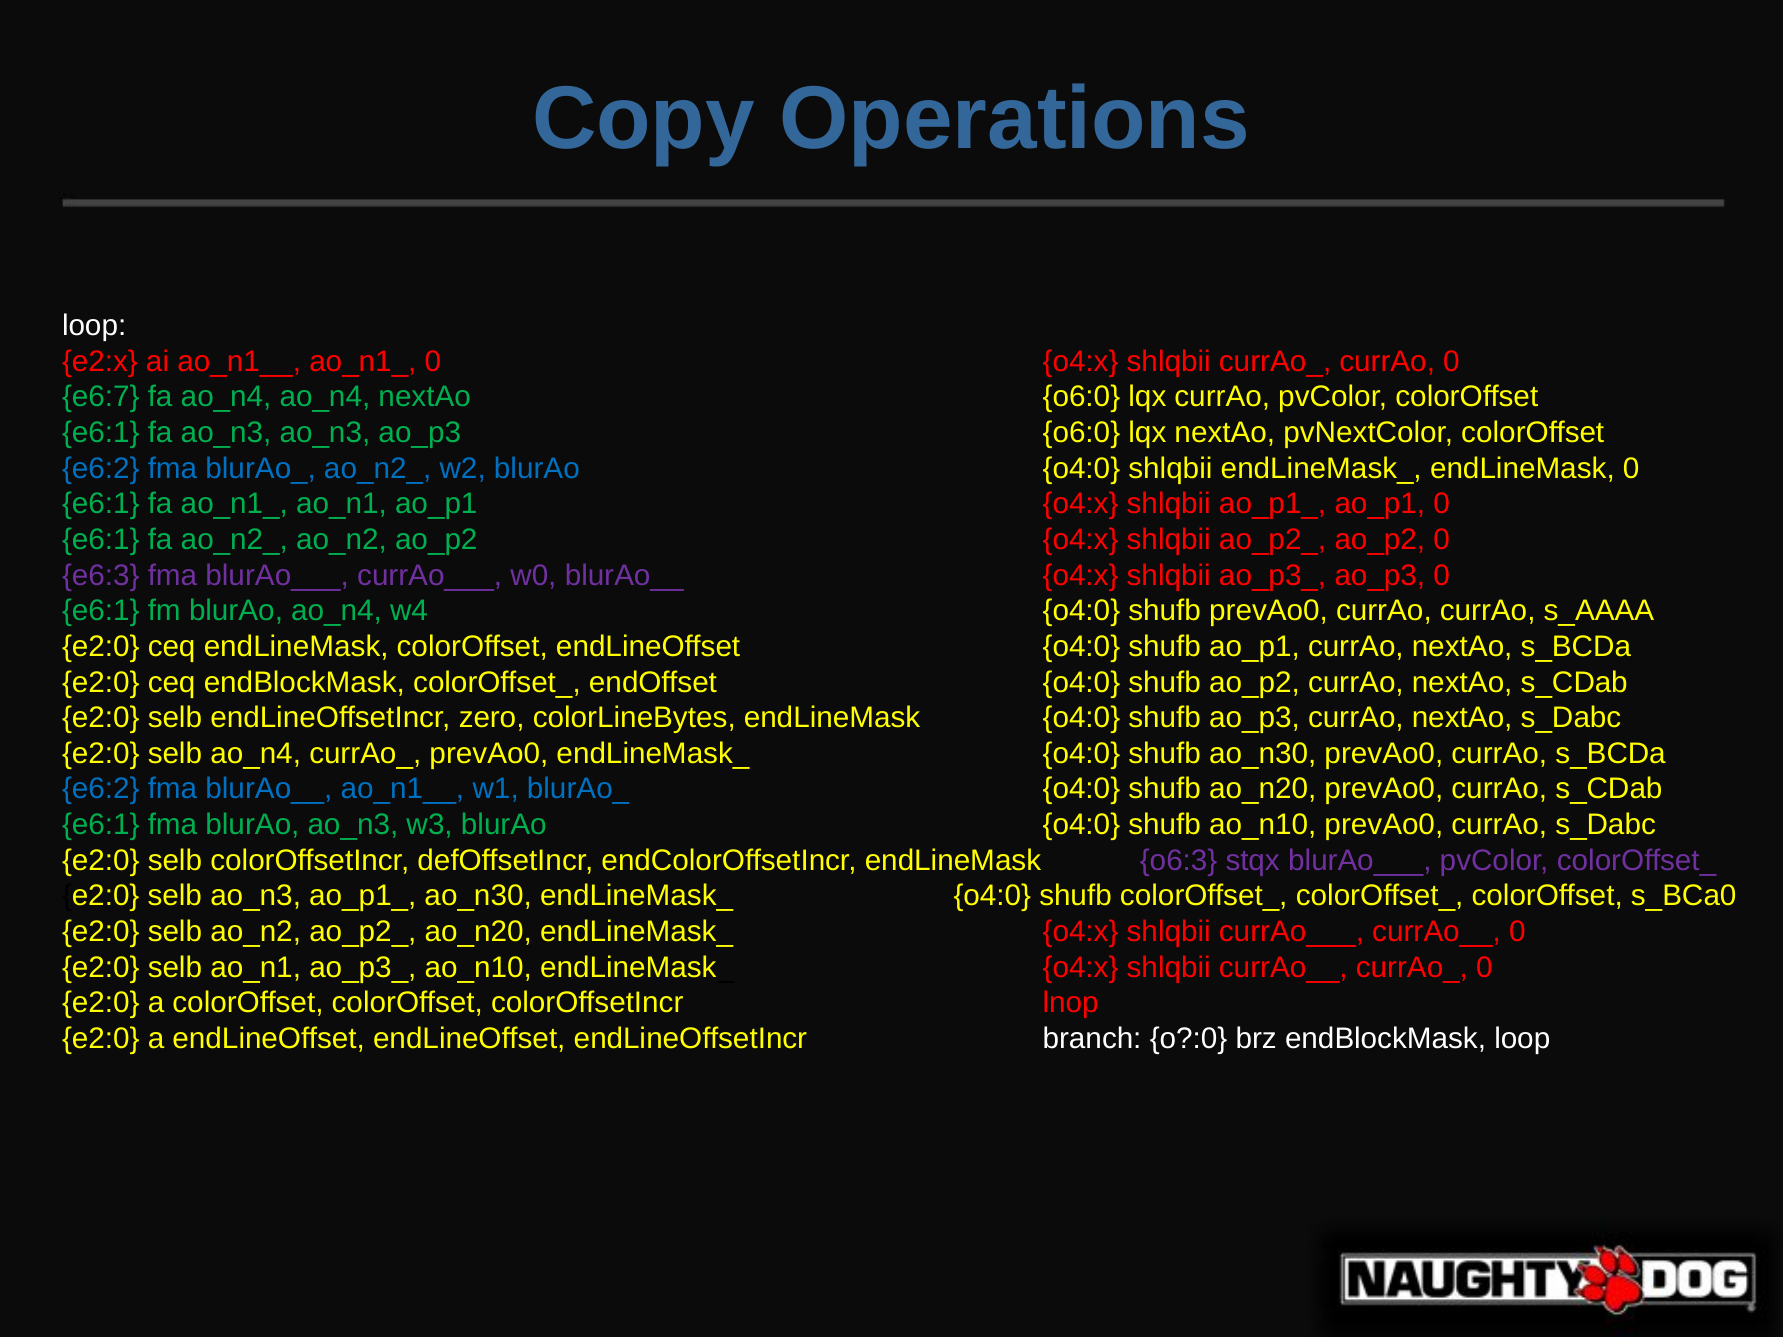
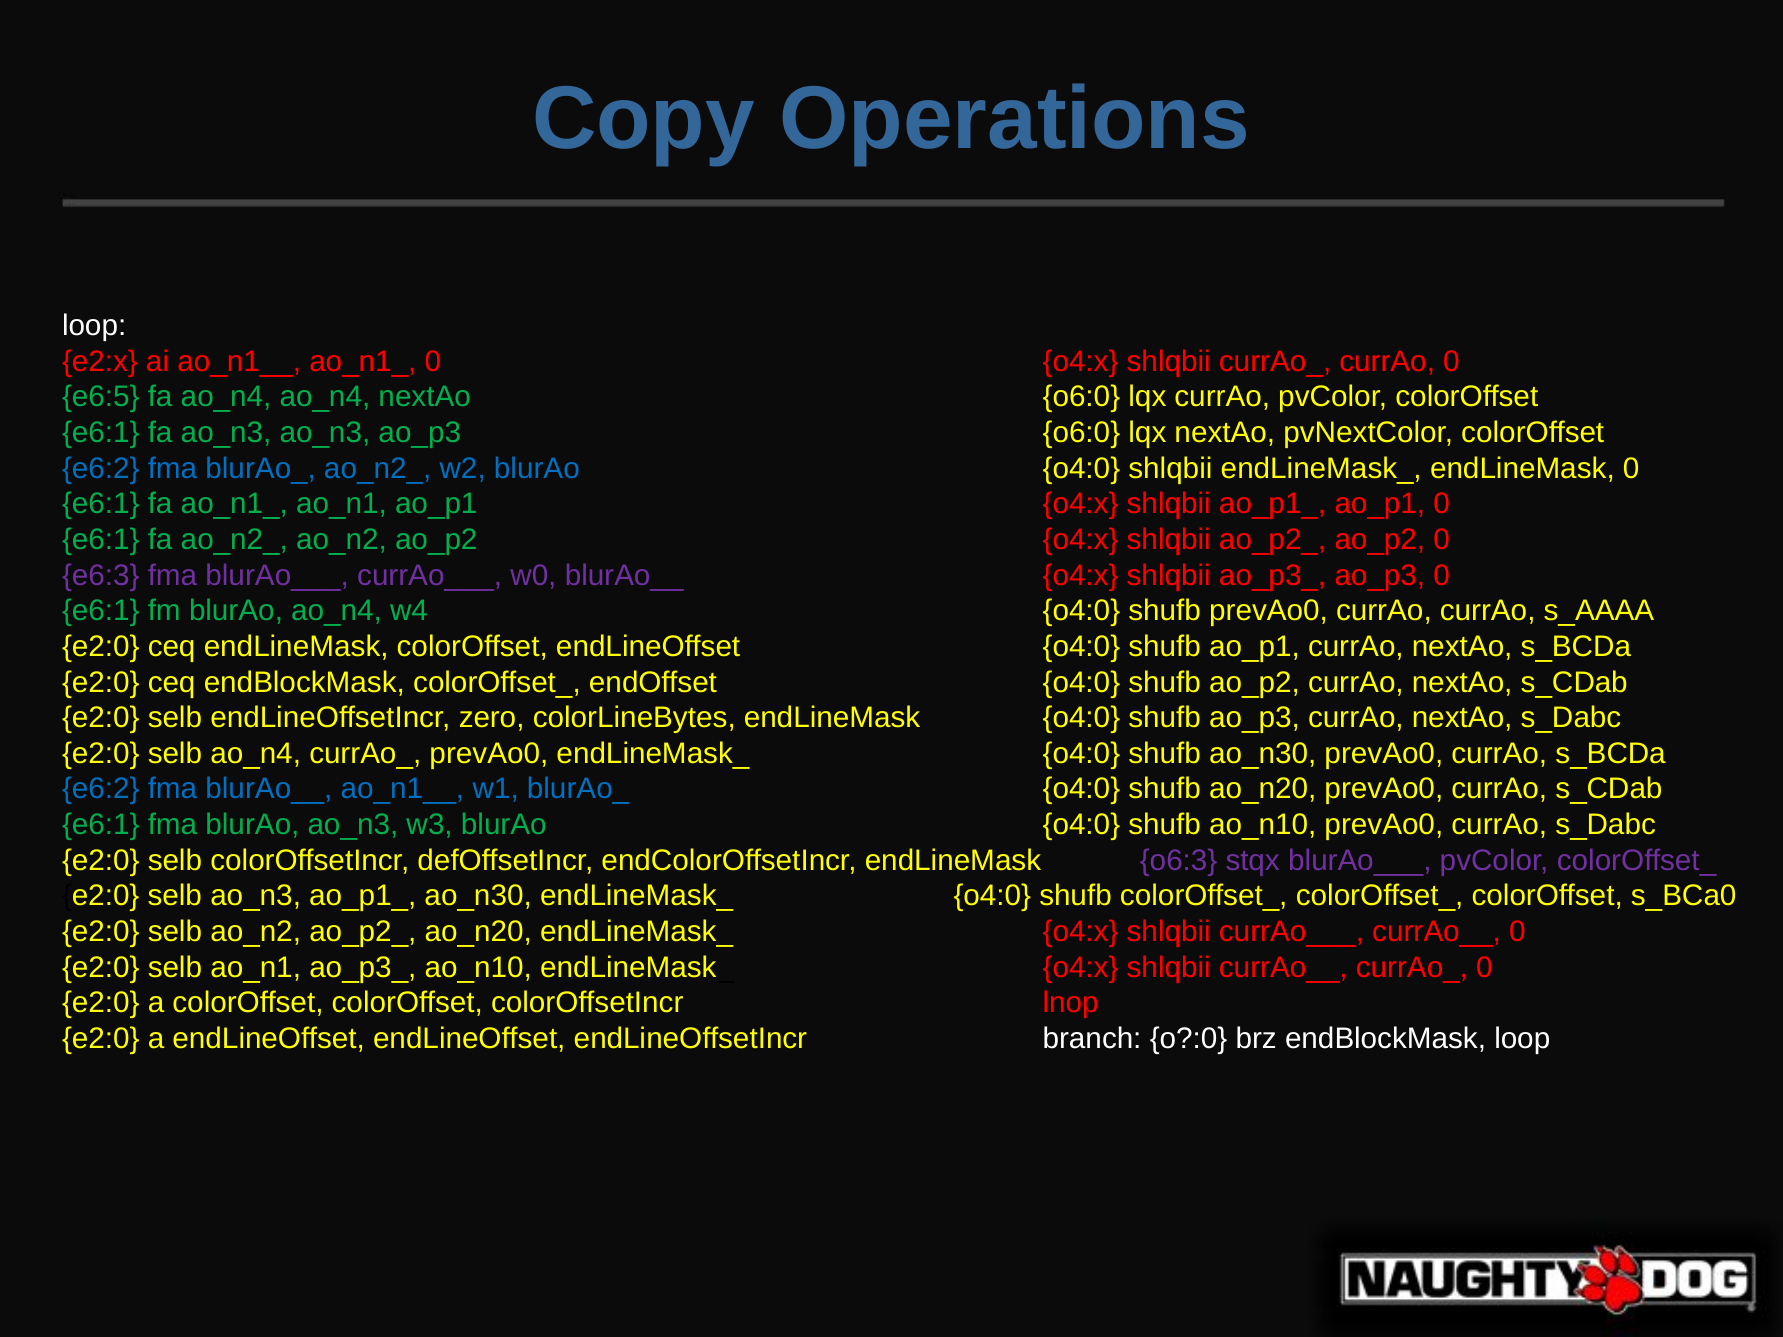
e6:7: e6:7 -> e6:5 (101, 397)
